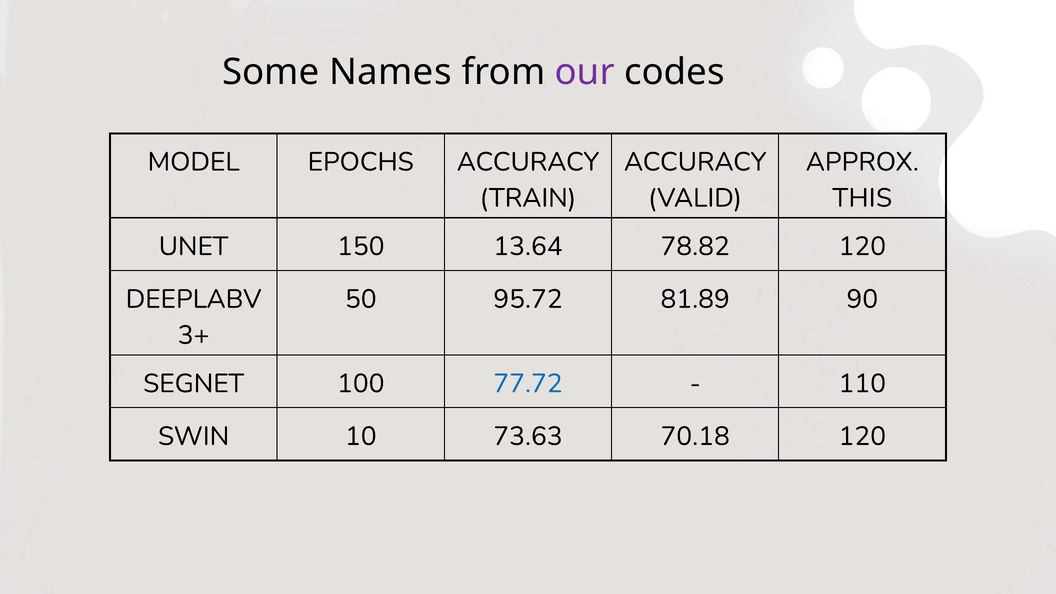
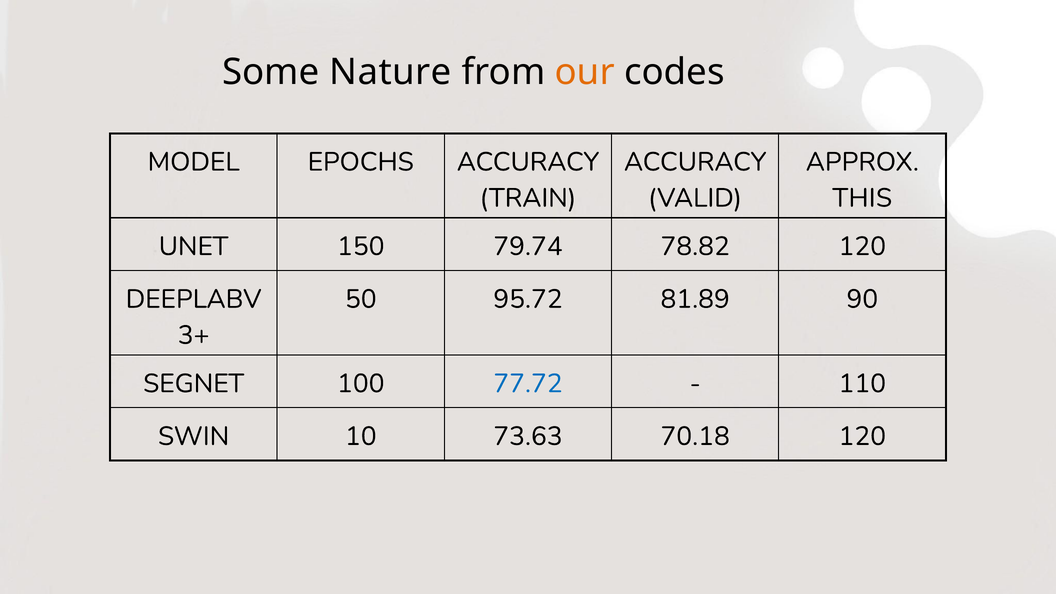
Names: Names -> Nature (390, 72)
our colour: purple -> orange (585, 72)
13.64: 13.64 -> 79.74 (528, 246)
